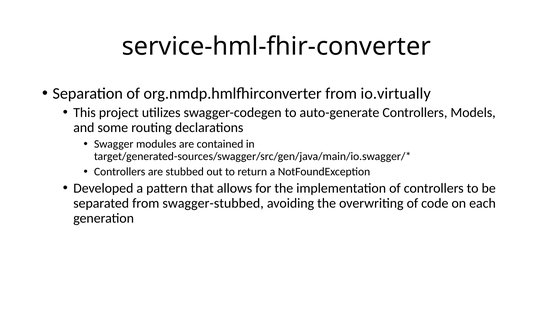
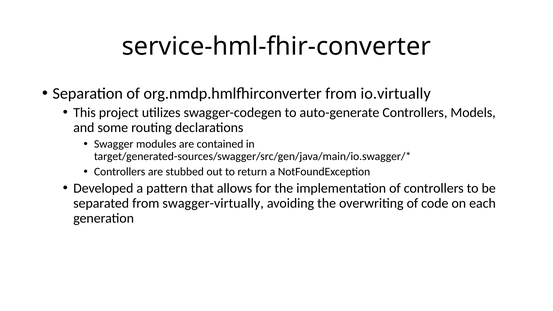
swagger-stubbed: swagger-stubbed -> swagger-virtually (213, 203)
